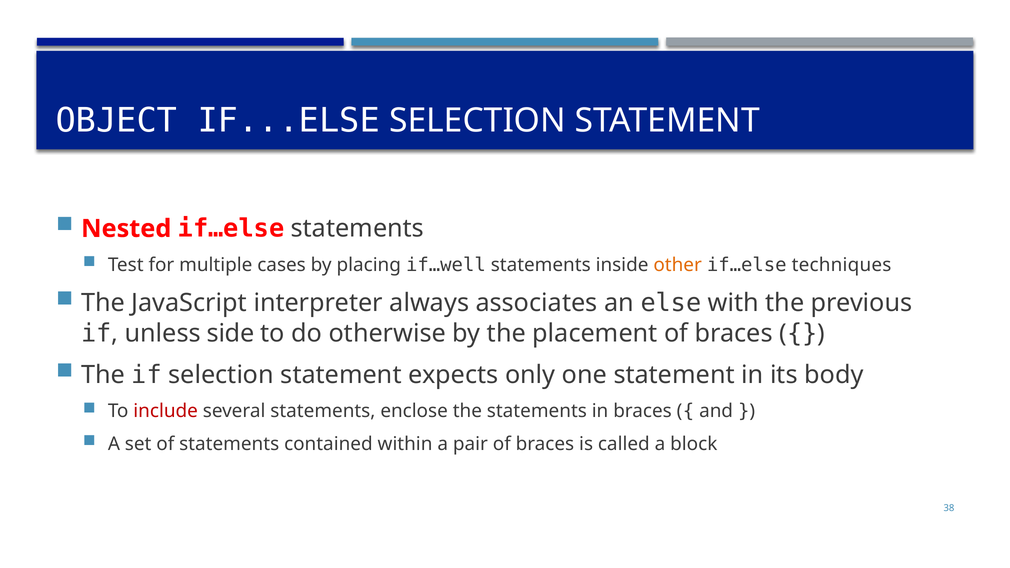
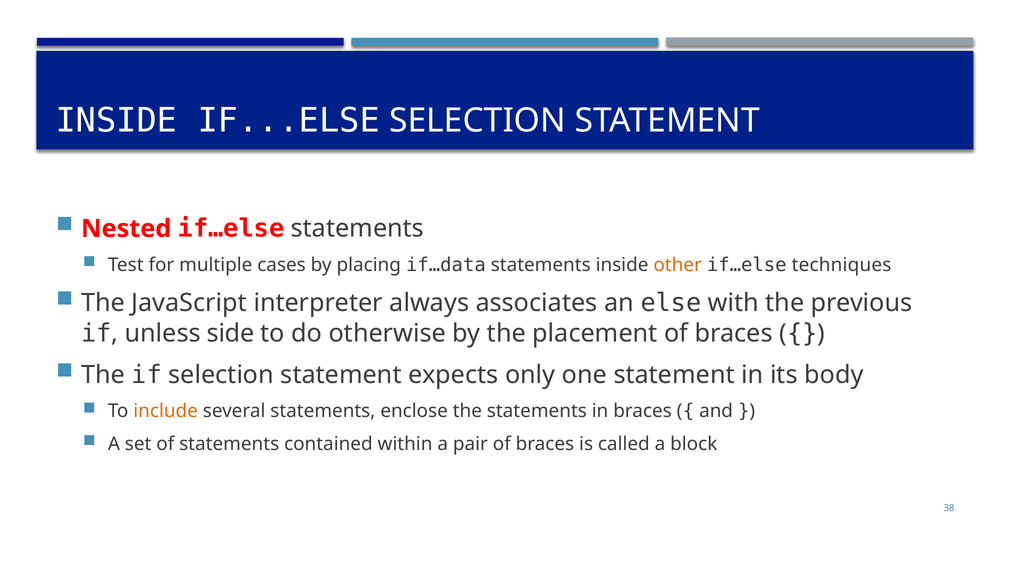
OBJECT: OBJECT -> INSIDE (116, 120)
if…well: if…well -> if…data (446, 265)
include colour: red -> orange (166, 411)
